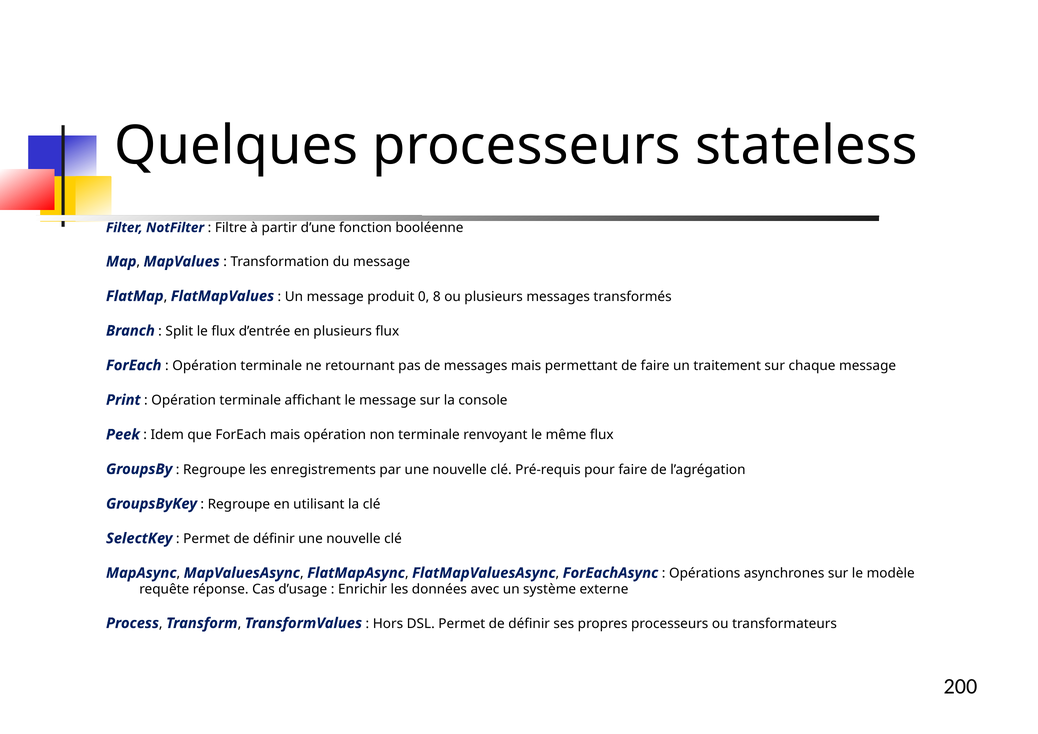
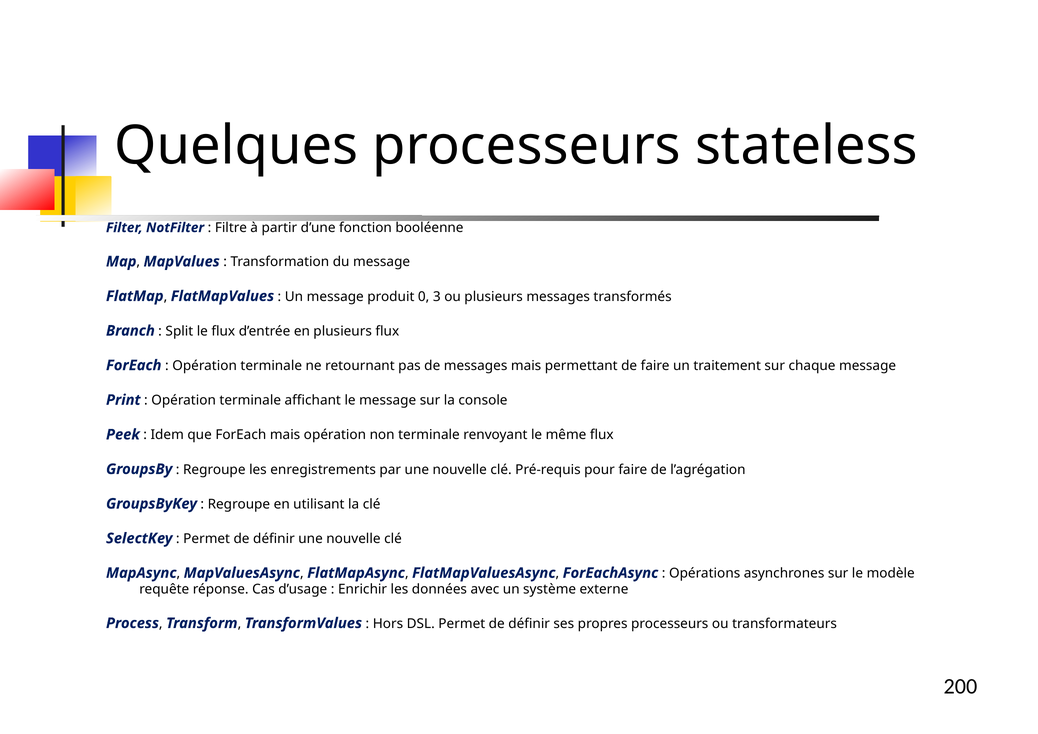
8: 8 -> 3 (437, 297)
